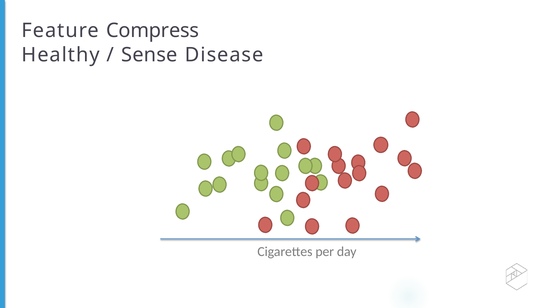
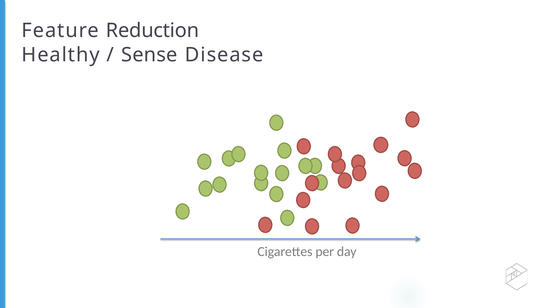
Compress: Compress -> Reduction (153, 31)
